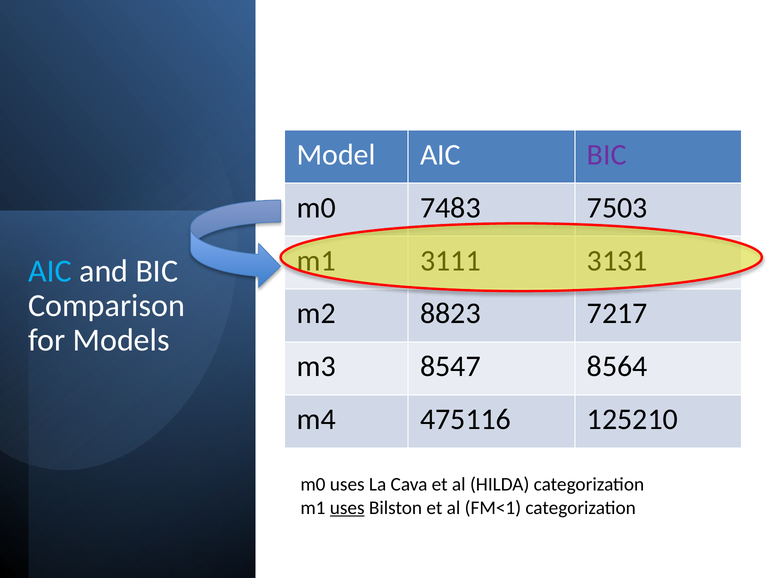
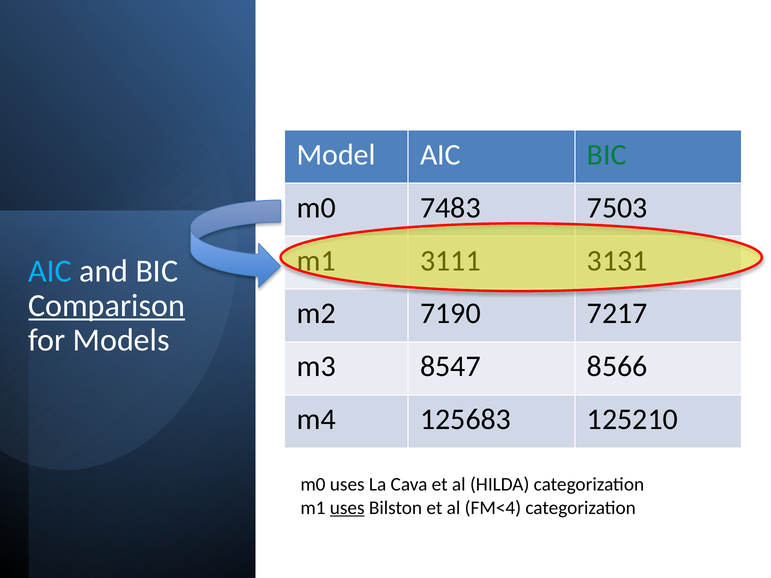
BIC colour: purple -> green (607, 155)
Comparison underline: none -> present (107, 306)
8823: 8823 -> 7190 (450, 314)
8564: 8564 -> 8566 (617, 367)
475116: 475116 -> 125683 (466, 420)
FM<1: FM<1 -> FM<4 (493, 508)
